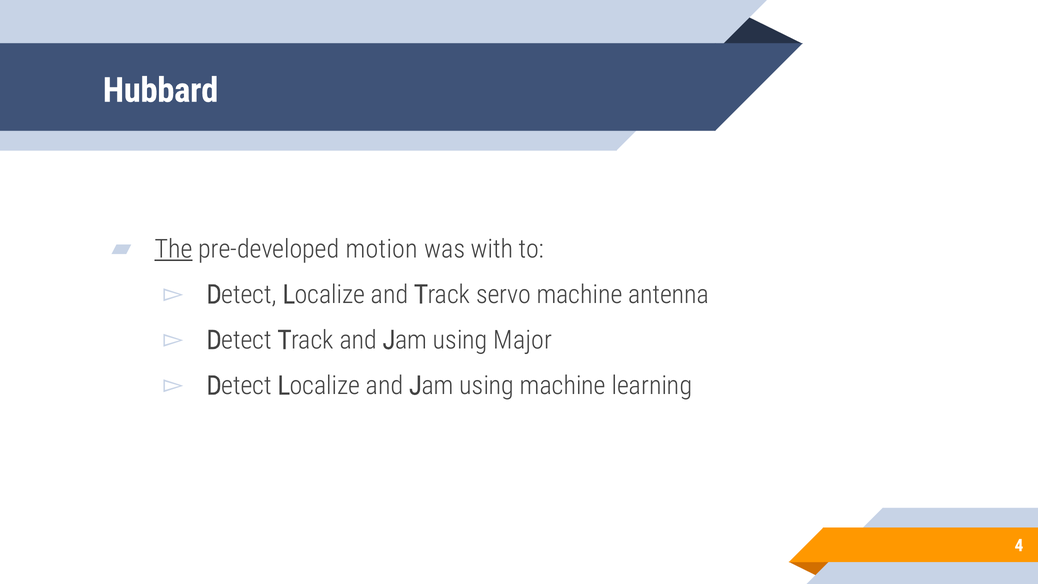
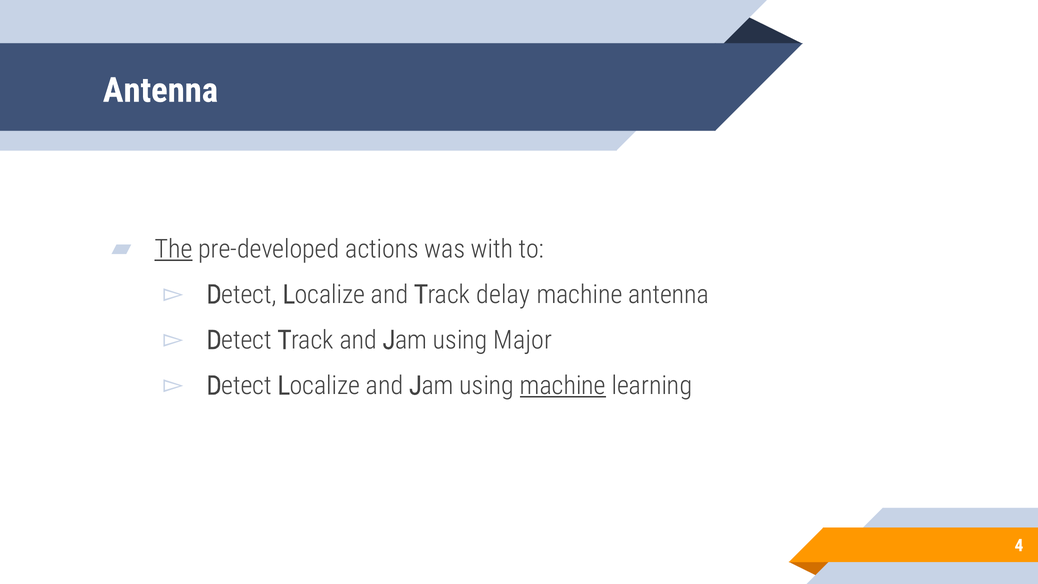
Hubbard: Hubbard -> Antenna (160, 90)
motion: motion -> actions (382, 249)
servo: servo -> delay (503, 295)
machine underline: none -> present (563, 386)
